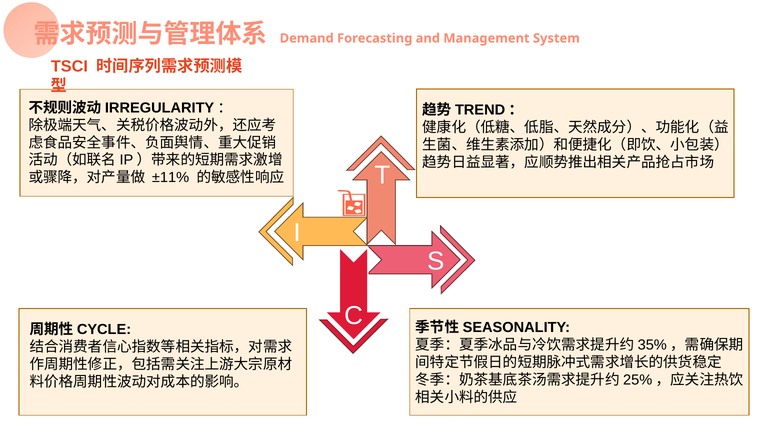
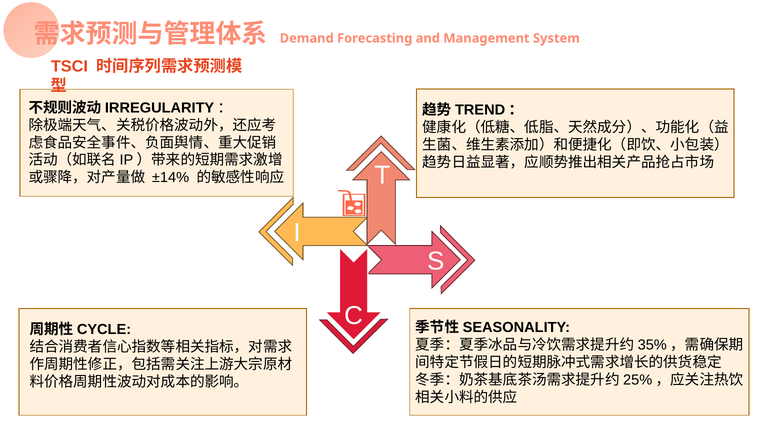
±11%: ±11% -> ±14% (171, 178)
